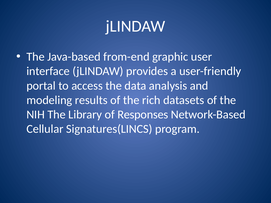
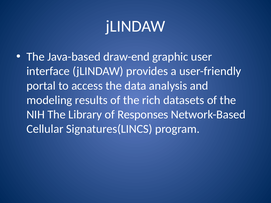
from-end: from-end -> draw-end (126, 57)
